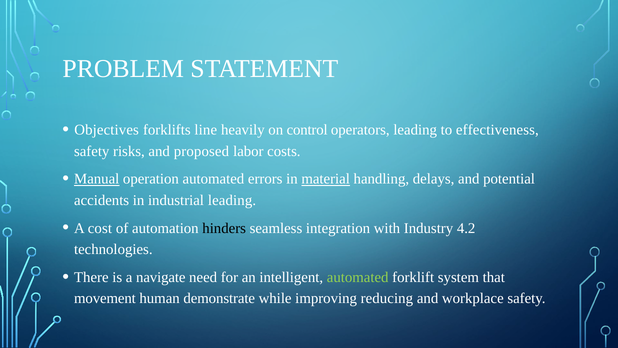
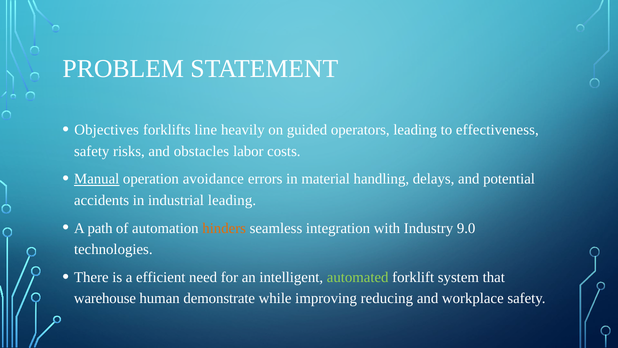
control: control -> guided (307, 130)
proposed: proposed -> obstacles (201, 151)
operation automated: automated -> avoidance (213, 179)
material underline: present -> none (326, 179)
cost: cost -> path (100, 228)
hinders colour: black -> orange (224, 228)
4.2: 4.2 -> 9.0 (466, 228)
navigate: navigate -> efficient (161, 277)
movement: movement -> warehouse (105, 298)
